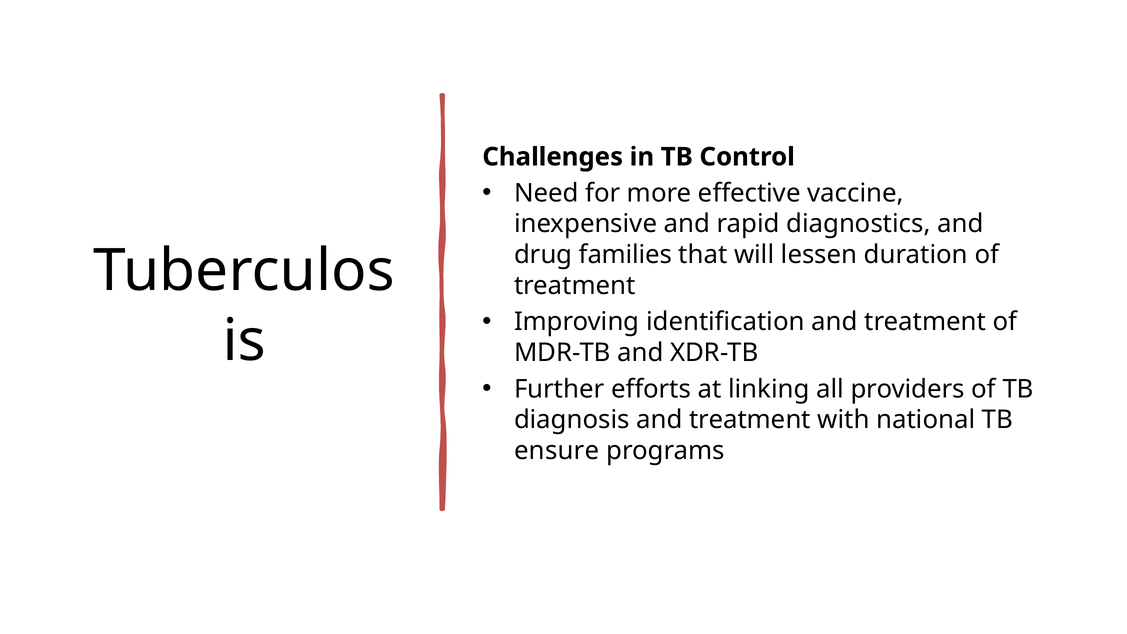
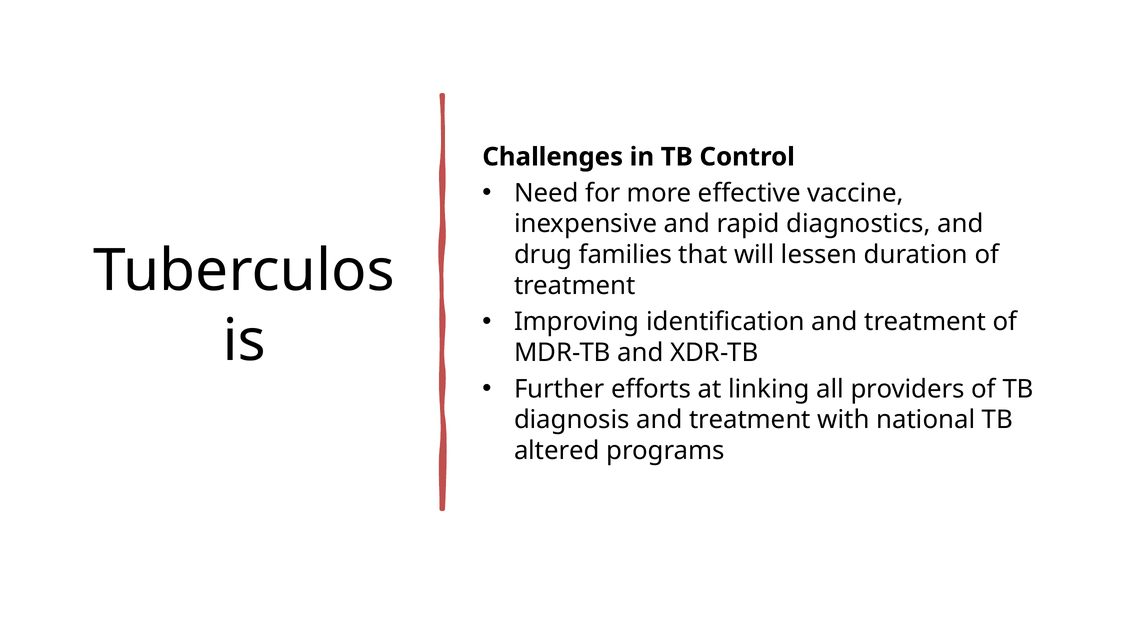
ensure: ensure -> altered (557, 451)
